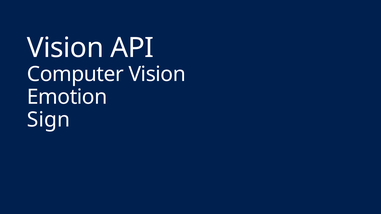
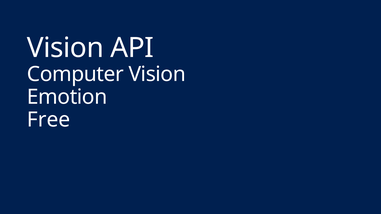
Sign: Sign -> Free (49, 120)
